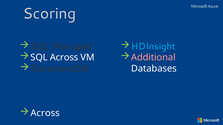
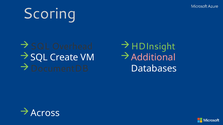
Managed: Managed -> Overhead (72, 46)
HDInsight colour: light blue -> light green (153, 46)
SQL Across: Across -> Create (64, 58)
